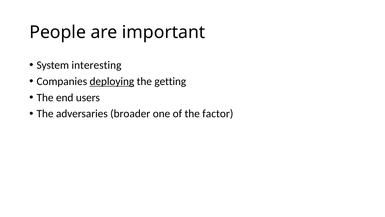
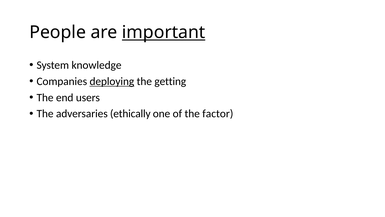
important underline: none -> present (164, 32)
interesting: interesting -> knowledge (96, 65)
broader: broader -> ethically (130, 114)
